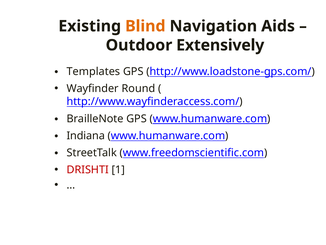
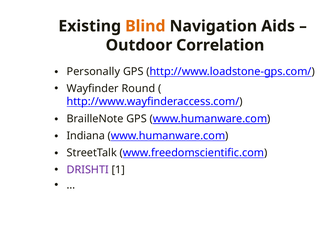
Extensively: Extensively -> Correlation (220, 45)
Templates: Templates -> Personally (93, 71)
DRISHTI colour: red -> purple (88, 169)
